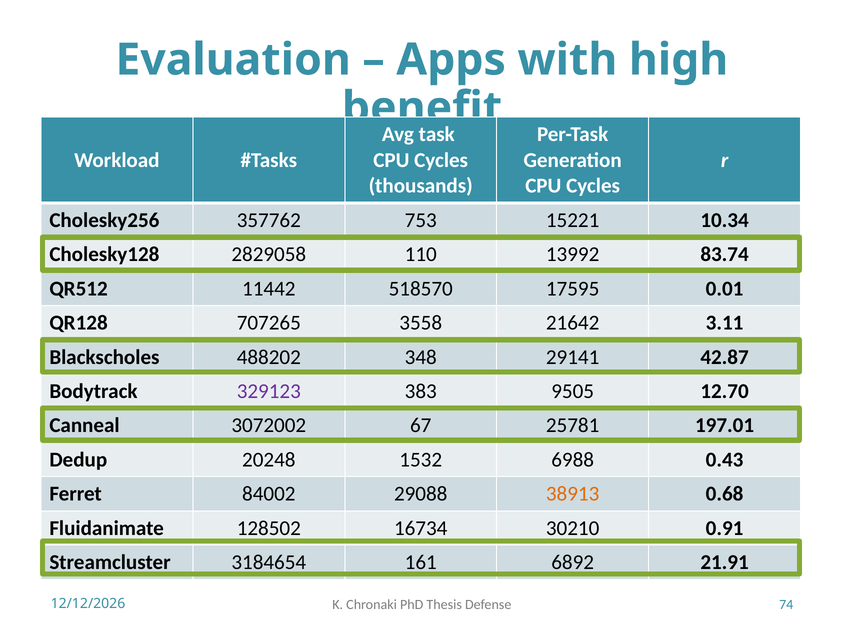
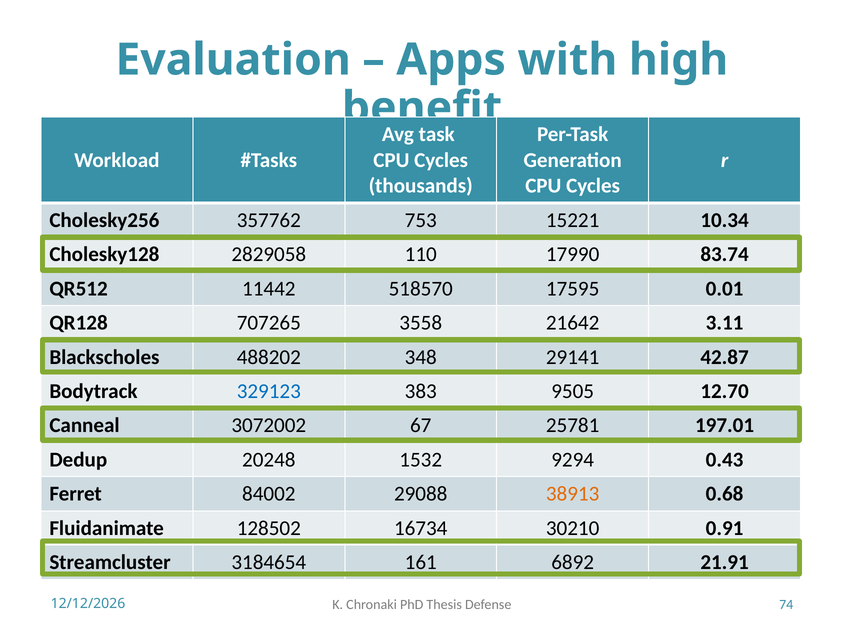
13992: 13992 -> 17990 (573, 254)
329123 colour: purple -> blue (269, 391)
6988: 6988 -> 9294 (573, 460)
